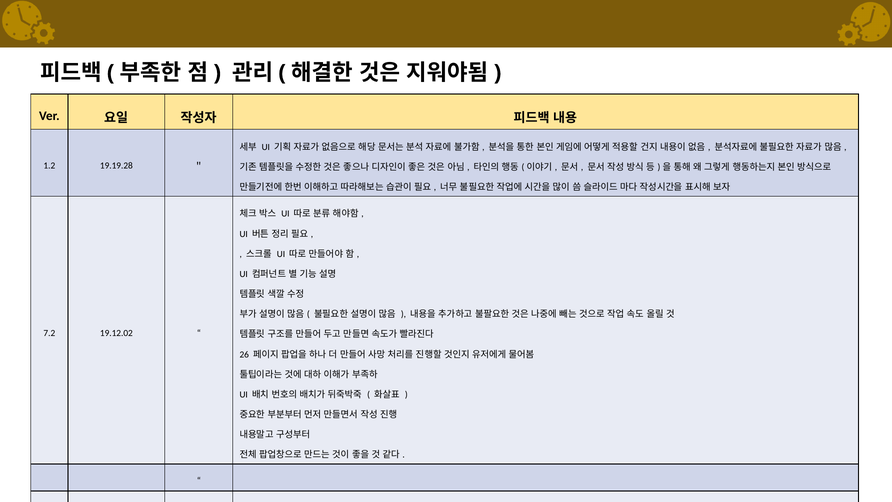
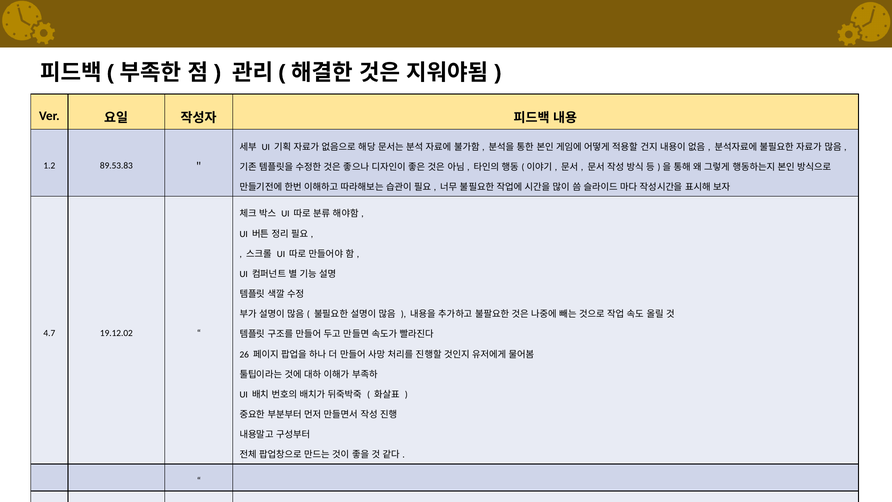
19.19.28: 19.19.28 -> 89.53.83 (116, 166)
7.2: 7.2 -> 4.7 (49, 333)
